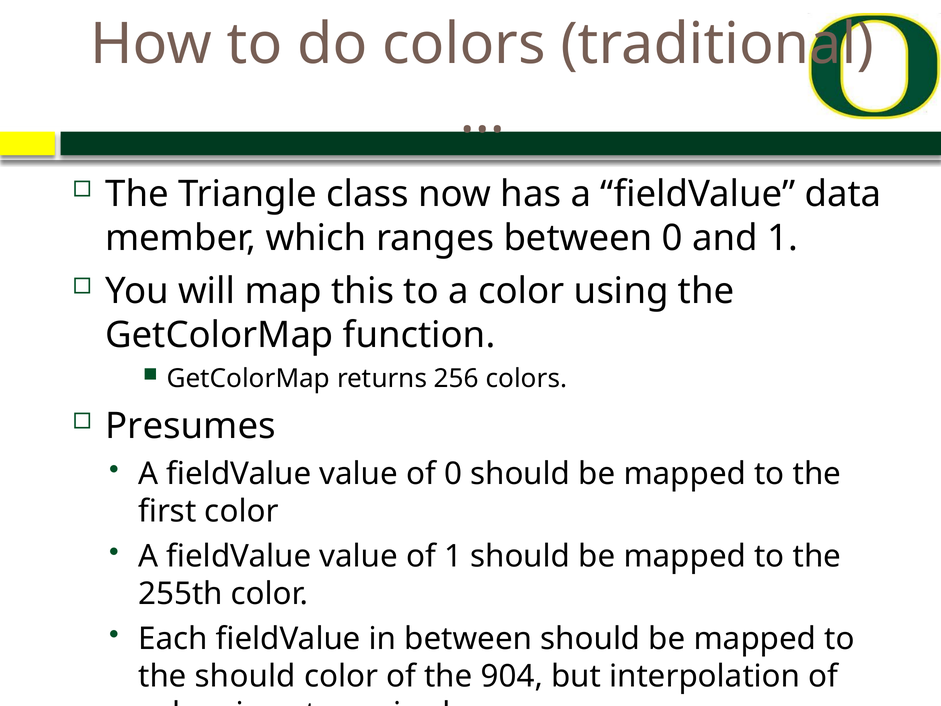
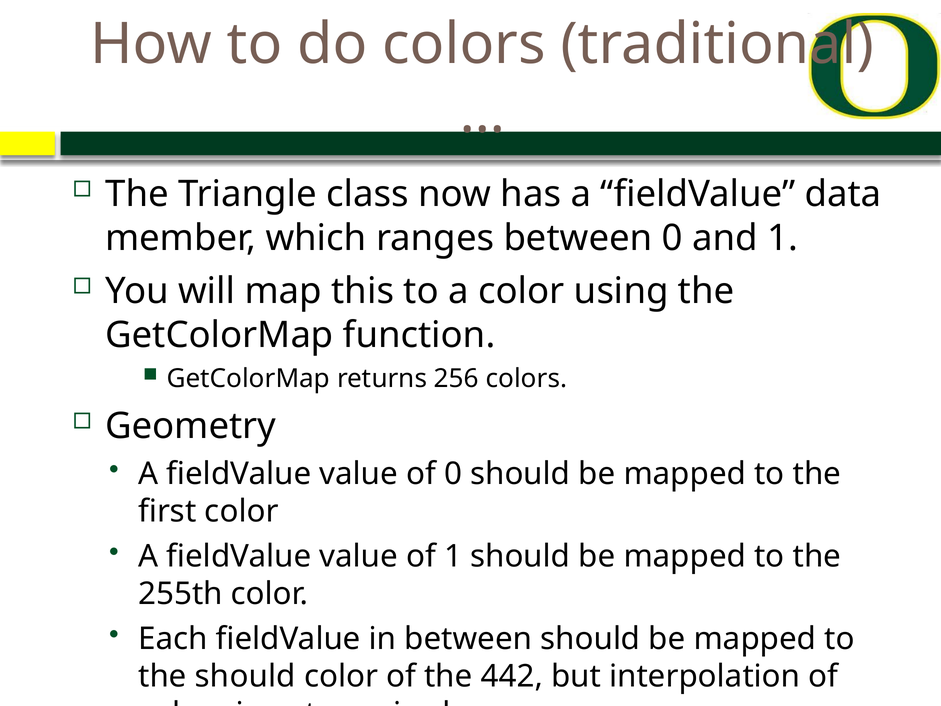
Presumes: Presumes -> Geometry (191, 426)
904: 904 -> 442 (512, 676)
